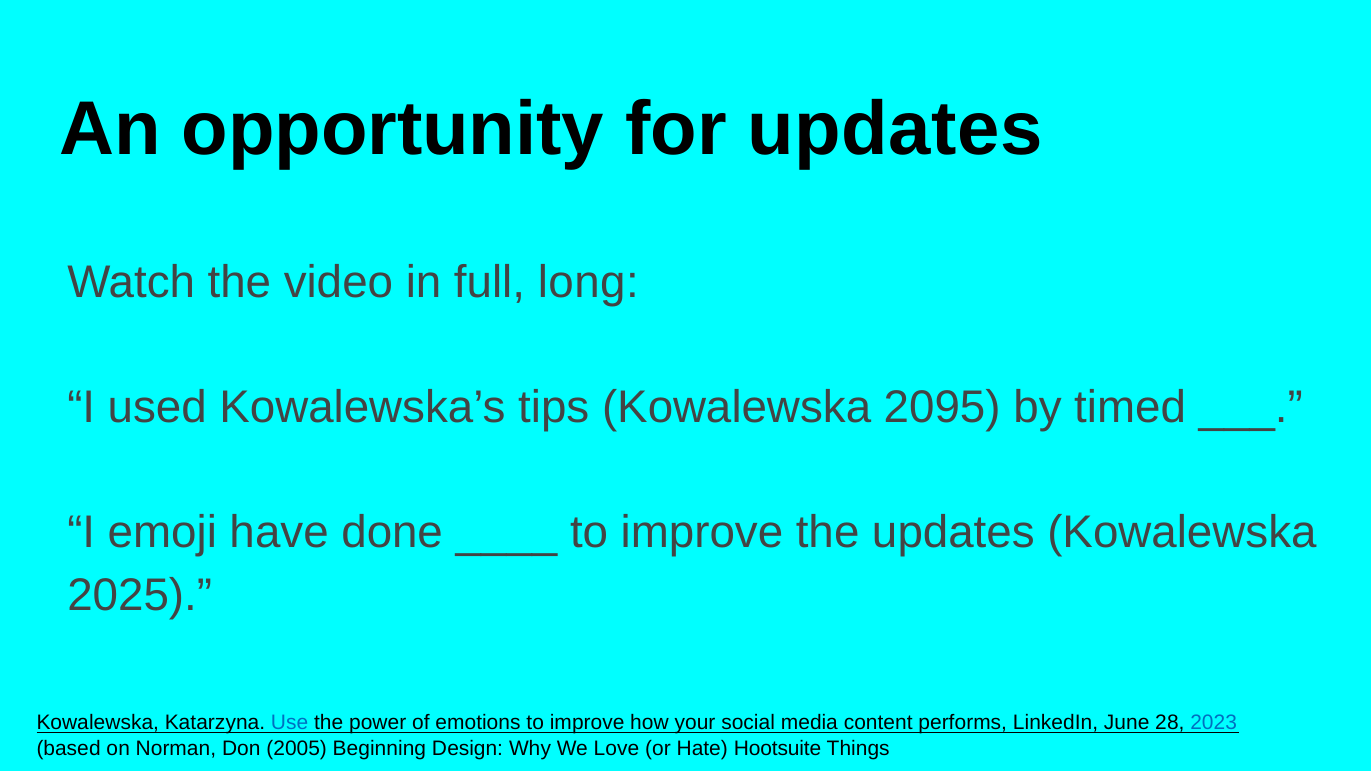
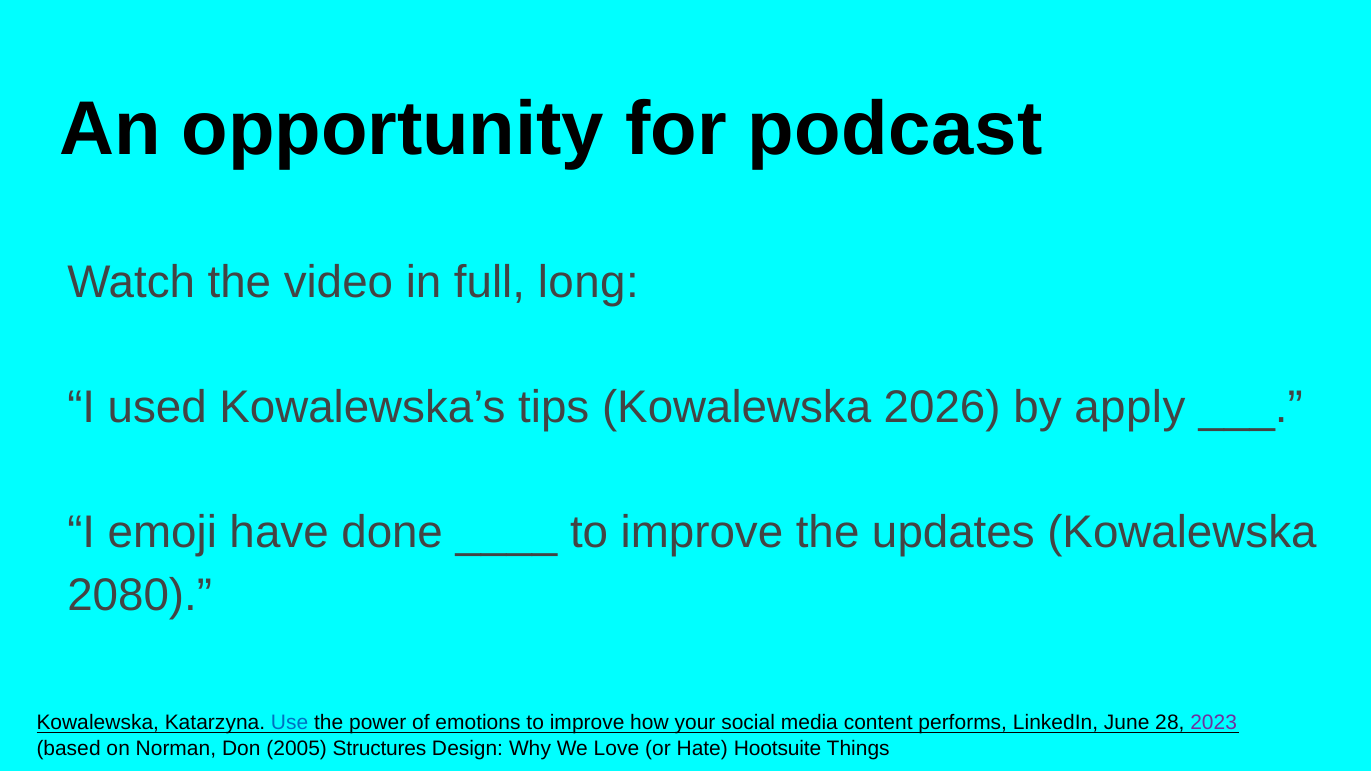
for updates: updates -> podcast (895, 129)
2095: 2095 -> 2026 (942, 408)
timed: timed -> apply (1130, 408)
2025: 2025 -> 2080 (140, 595)
2023 colour: blue -> purple (1214, 723)
Beginning: Beginning -> Structures (380, 748)
